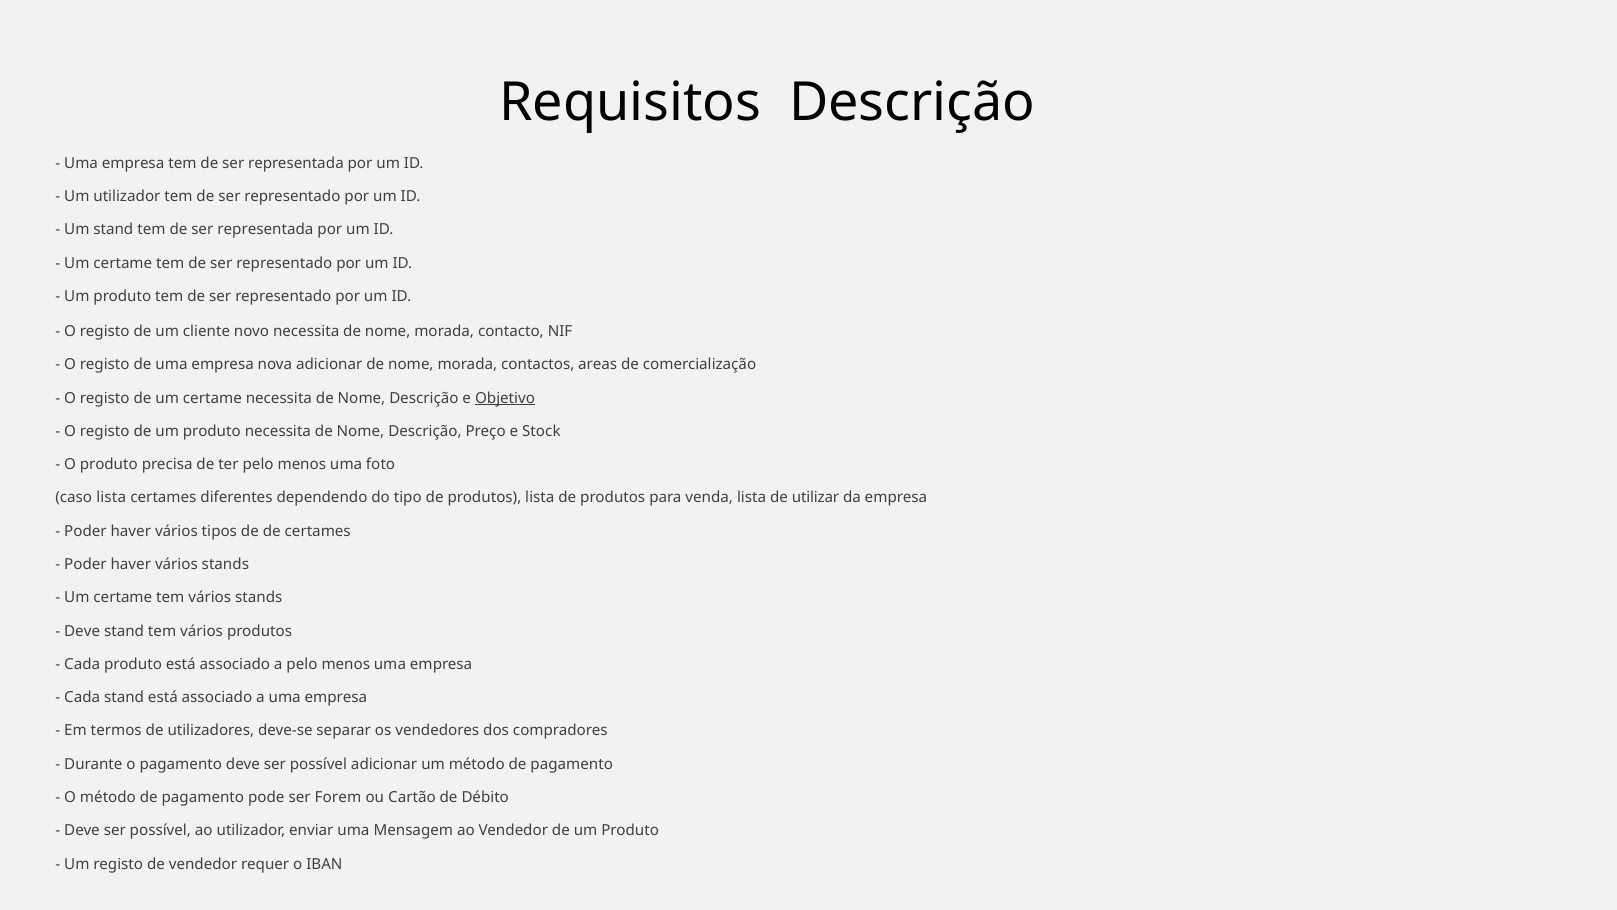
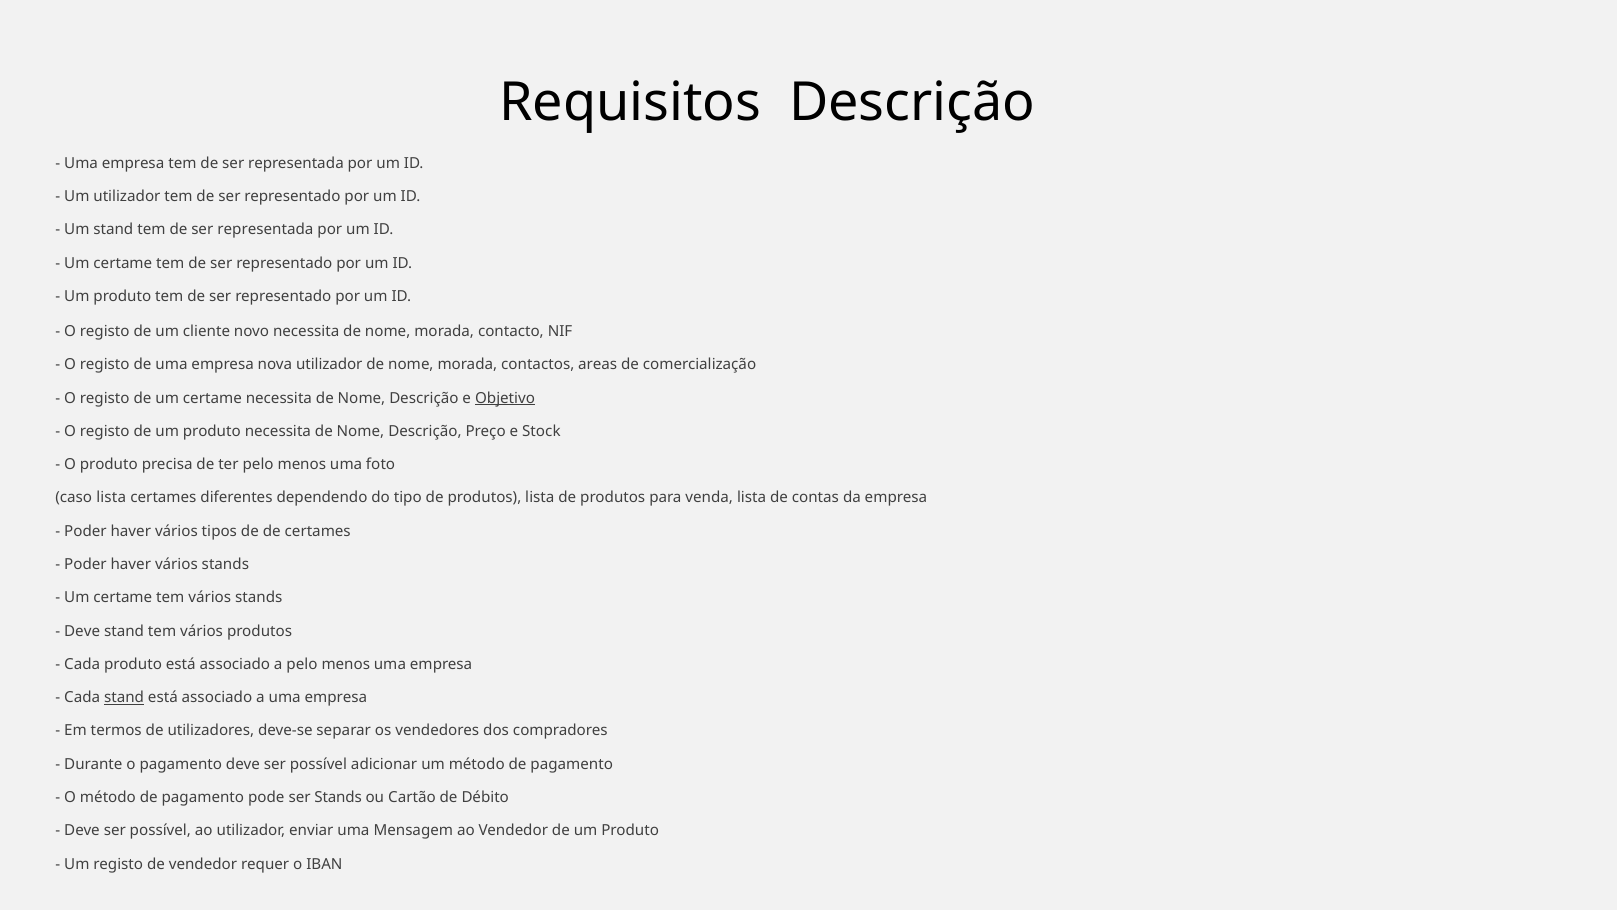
nova adicionar: adicionar -> utilizador (329, 365)
utilizar: utilizar -> contas (815, 498)
stand underline: none -> present (124, 697)
ser Forem: Forem -> Stands (338, 797)
